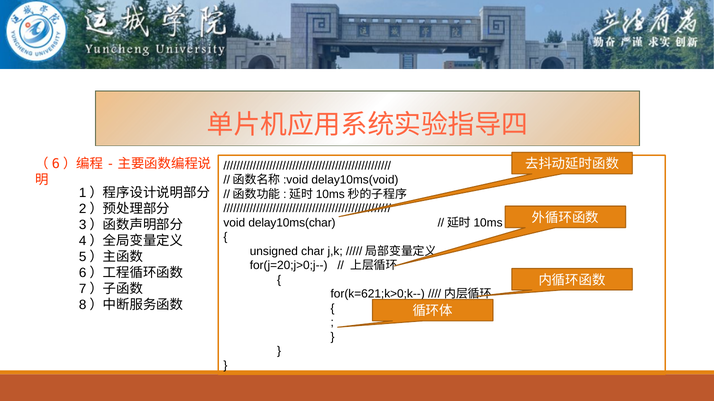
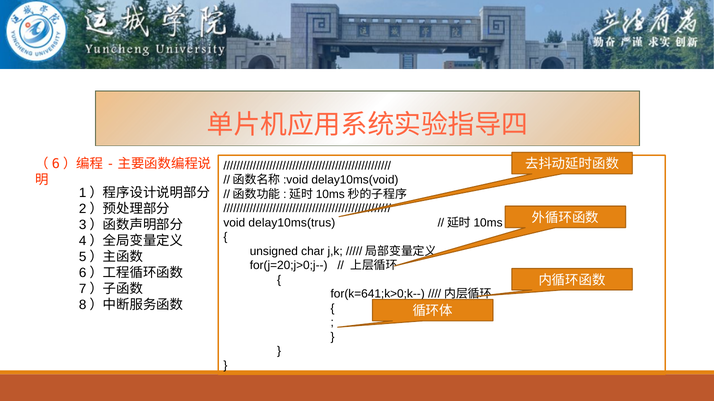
delay10ms(char: delay10ms(char -> delay10ms(trus (292, 223)
for(k=621;k>0;k--: for(k=621;k>0;k-- -> for(k=641;k>0;k-- (378, 294)
